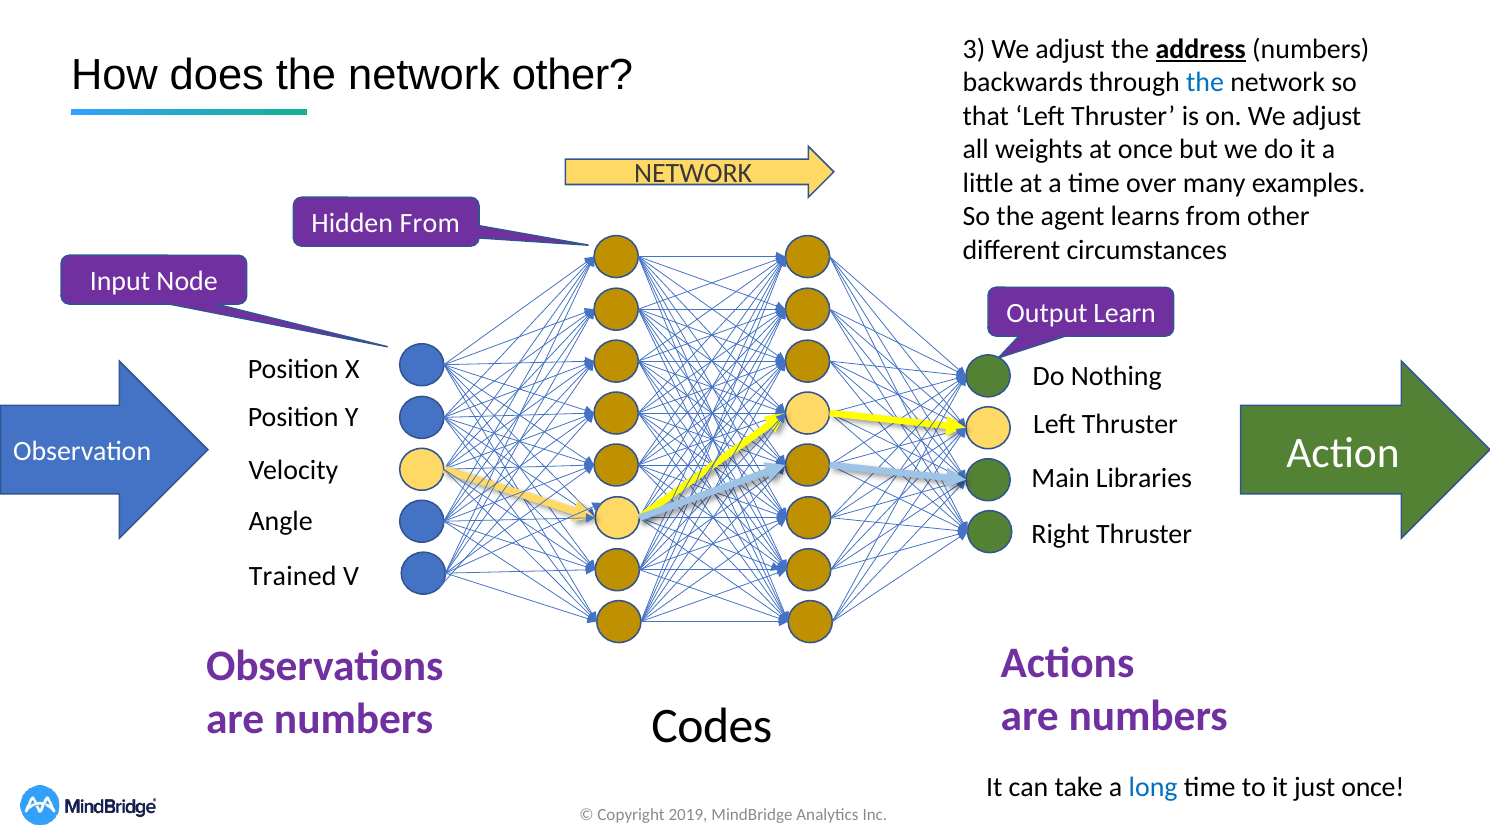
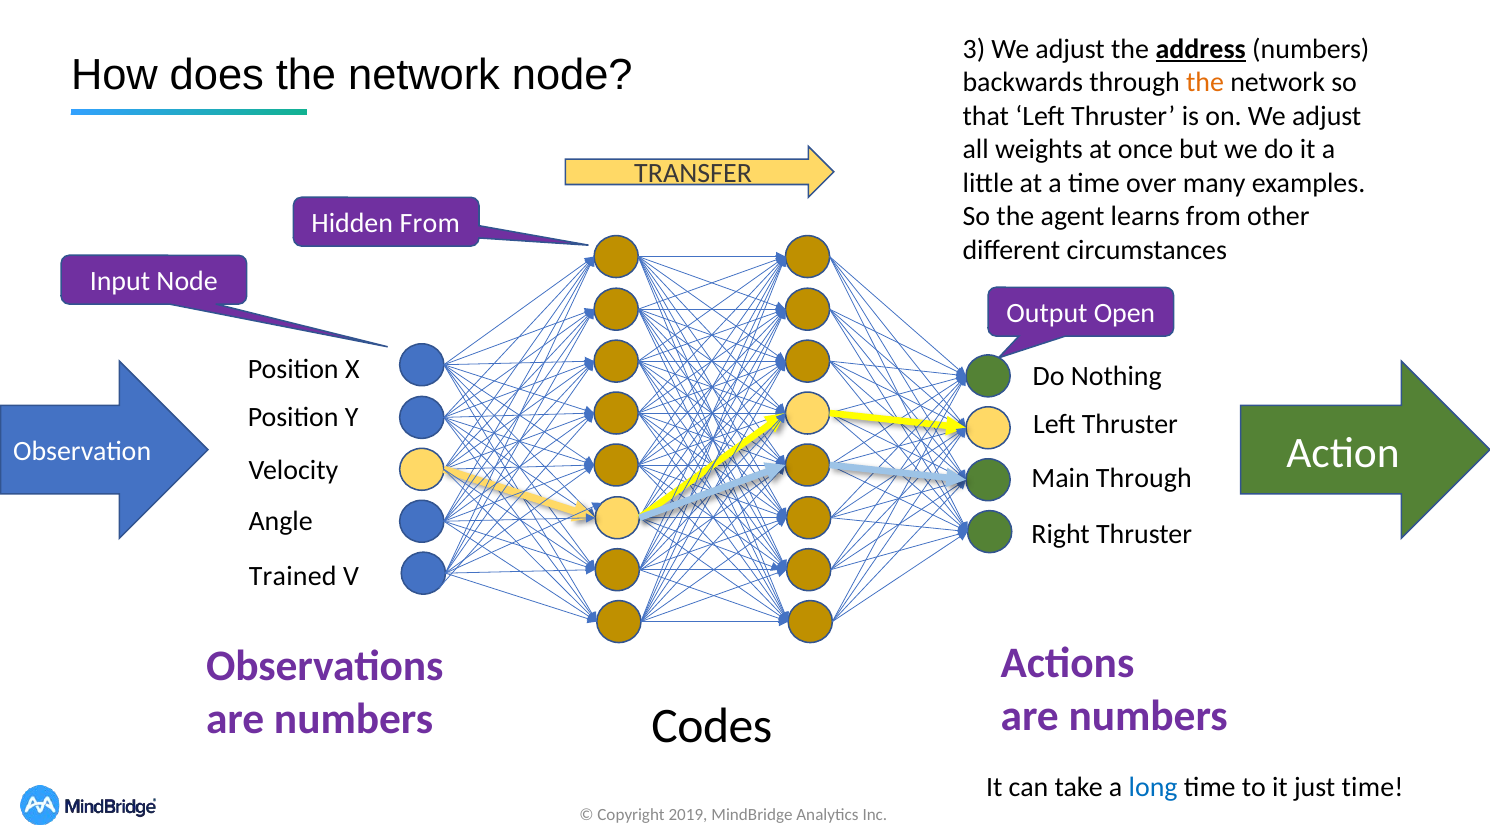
network other: other -> node (572, 75)
the colour: blue -> orange (1205, 82)
NETWORK: NETWORK -> TRANSFER (693, 174)
Learn: Learn -> Open (1125, 314)
Main Libraries: Libraries -> Through (1144, 479)
just once: once -> time (1373, 787)
